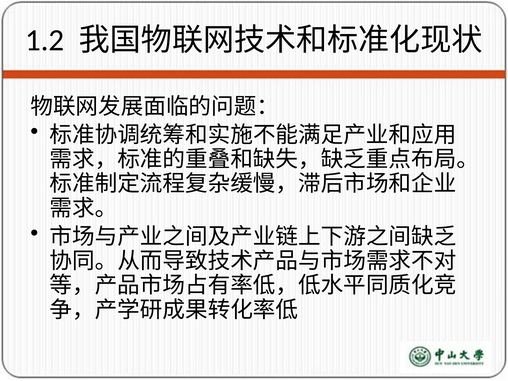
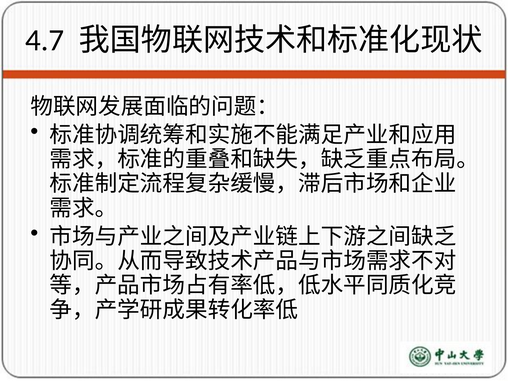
1.2: 1.2 -> 4.7 (45, 40)
